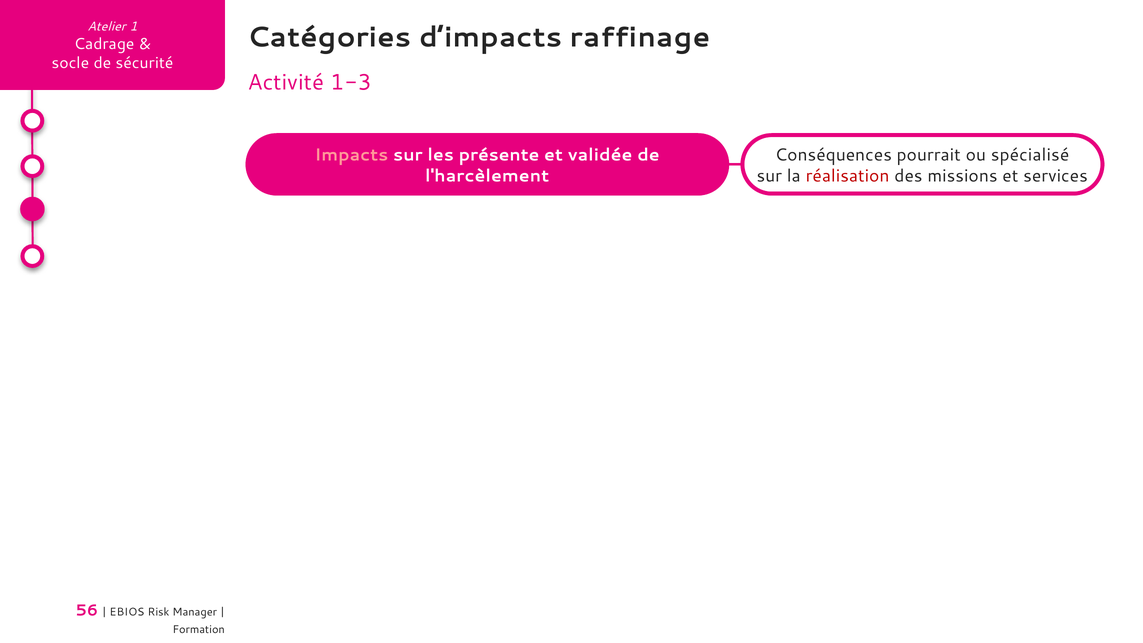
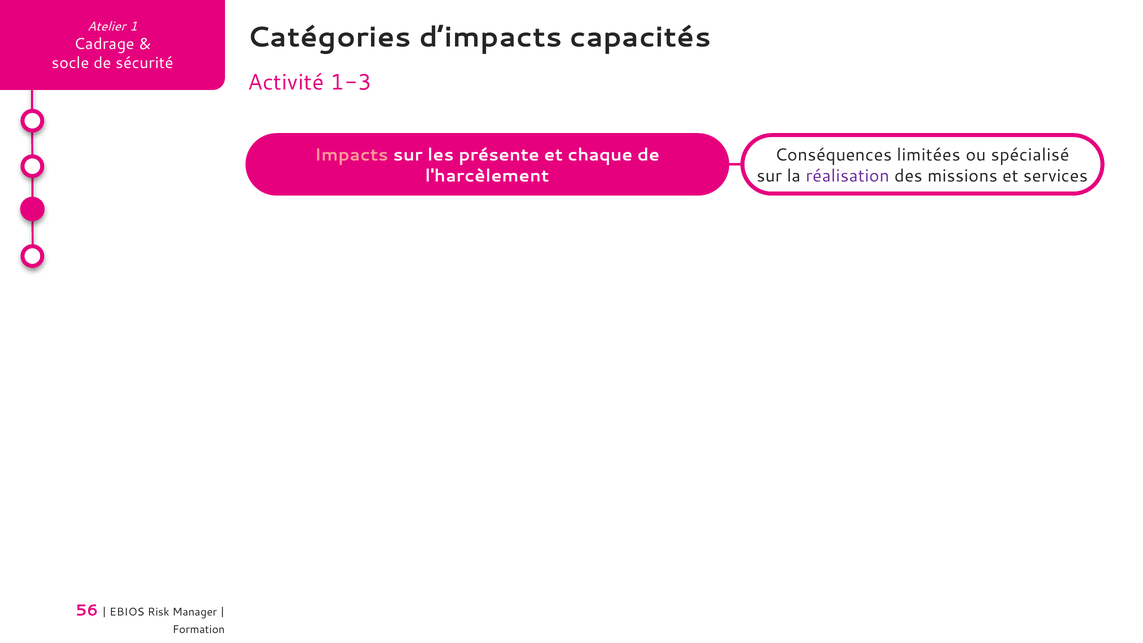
raffinage: raffinage -> capacités (640, 37)
validée: validée -> chaque (600, 155)
pourrait: pourrait -> limitées (929, 155)
réalisation colour: red -> purple (848, 176)
